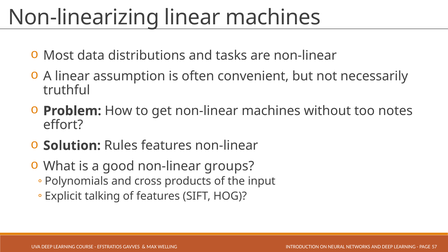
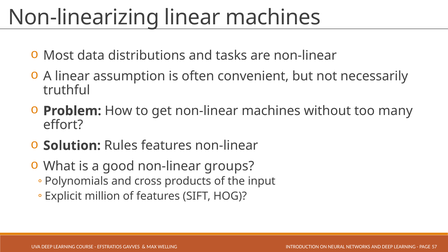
notes: notes -> many (395, 111)
talking: talking -> million (102, 196)
